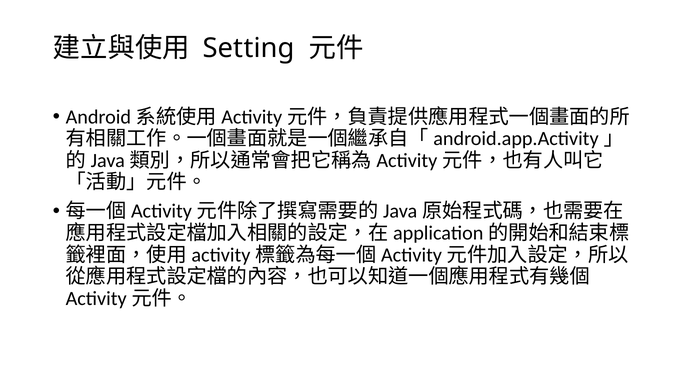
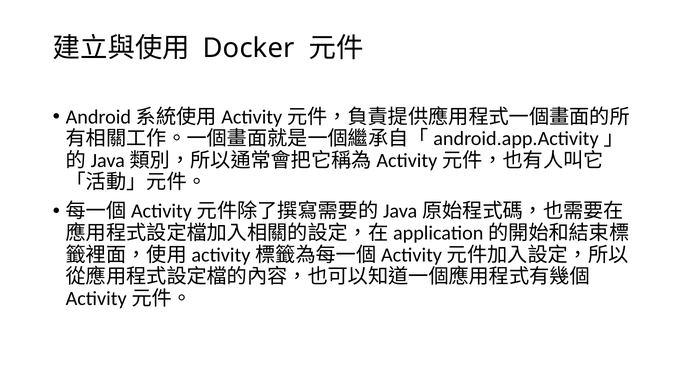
Setting: Setting -> Docker (249, 48)
